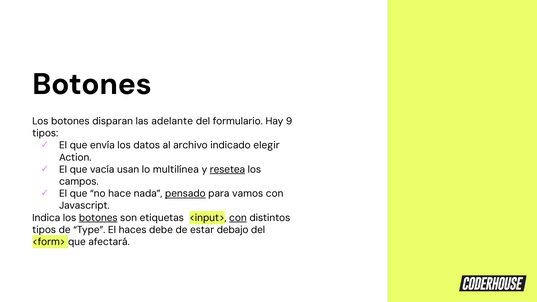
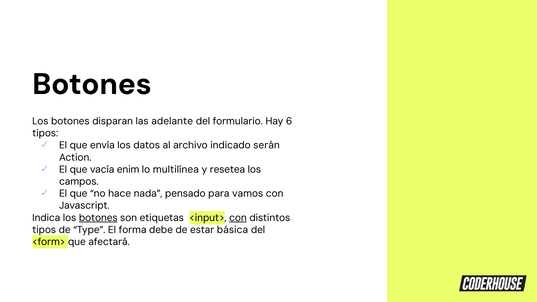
9: 9 -> 6 (289, 121)
elegir: elegir -> serán (267, 145)
usan: usan -> enim (128, 169)
resetea underline: present -> none (227, 169)
pensado underline: present -> none (185, 194)
haces: haces -> forma (133, 230)
debajo: debajo -> básica (233, 230)
